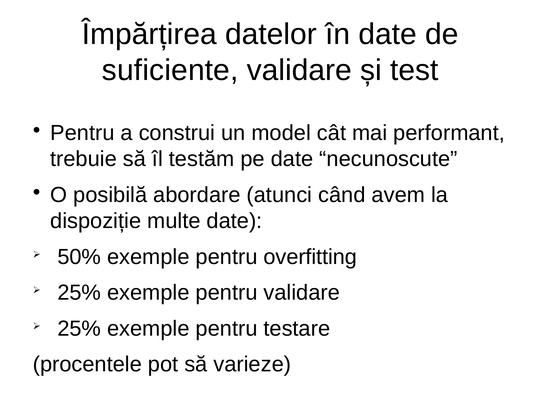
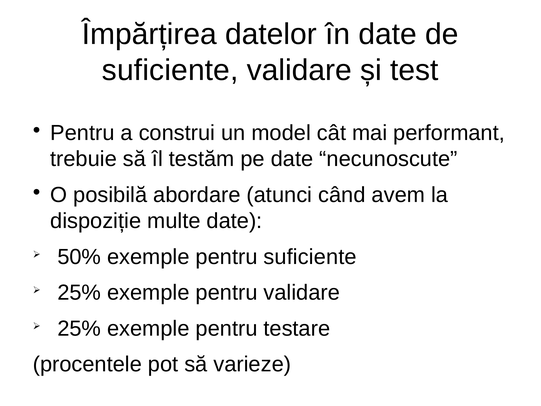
pentru overfitting: overfitting -> suficiente (310, 257)
